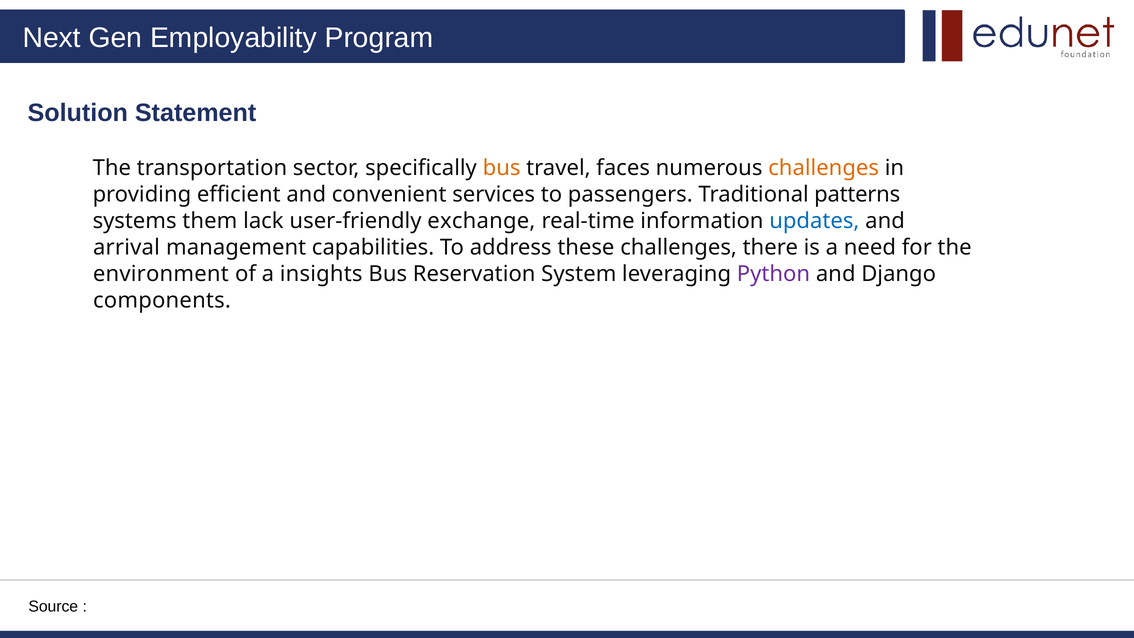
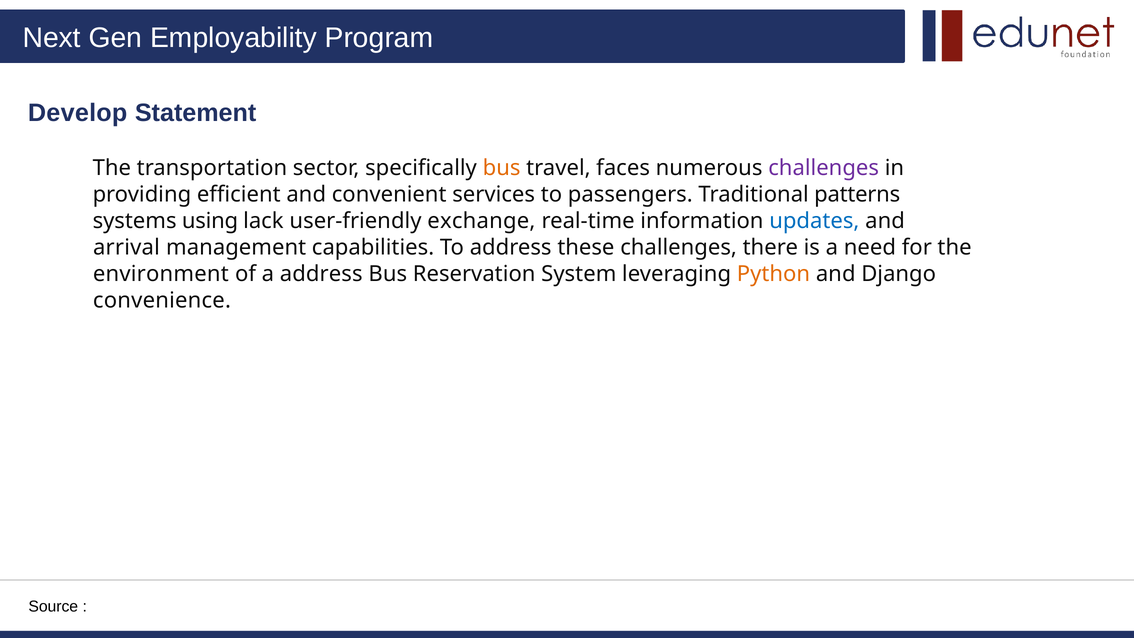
Solution: Solution -> Develop (78, 113)
challenges colour: orange -> purple (824, 168)
them: them -> using (210, 221)
a insights: insights -> address (321, 274)
Python colour: purple -> orange (773, 274)
components: components -> convenience (162, 300)
